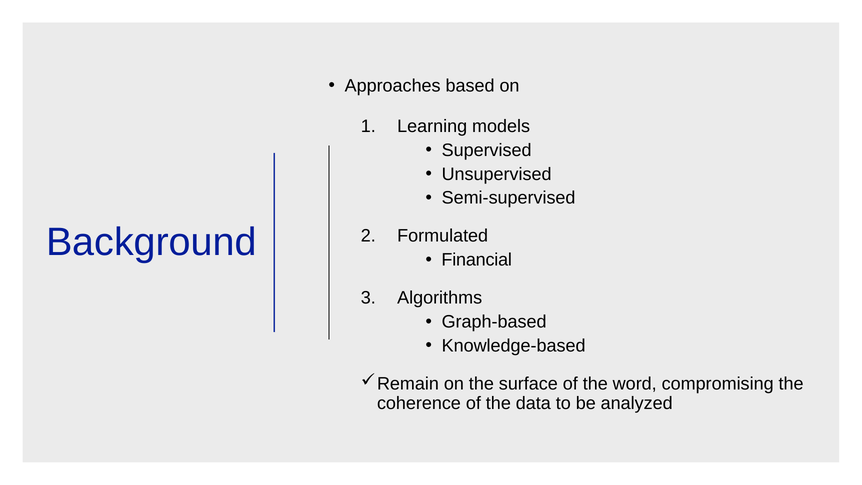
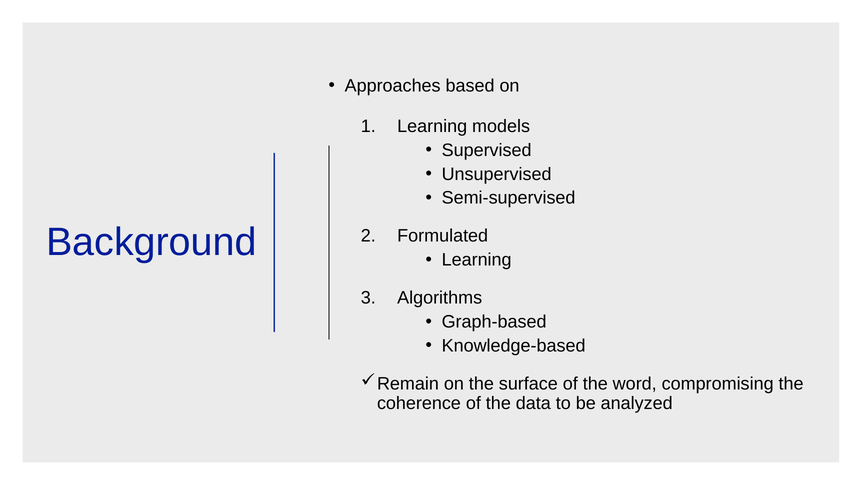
Financial: Financial -> Learning (477, 260)
